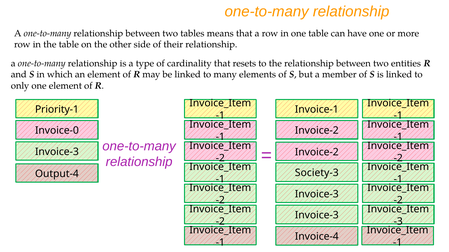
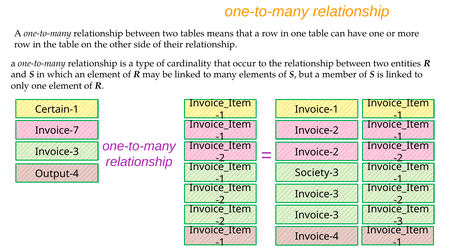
resets: resets -> occur (244, 63)
Priority-1: Priority-1 -> Certain-1 (57, 110)
Invoice-0: Invoice-0 -> Invoice-7 (57, 131)
